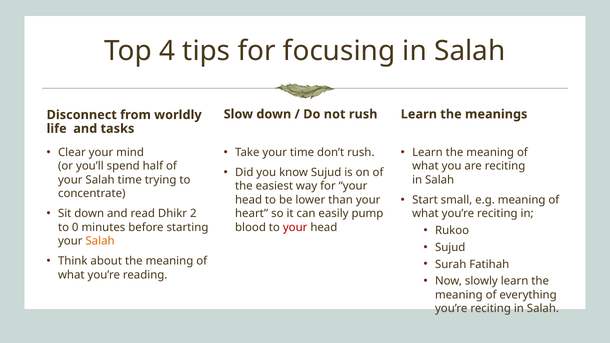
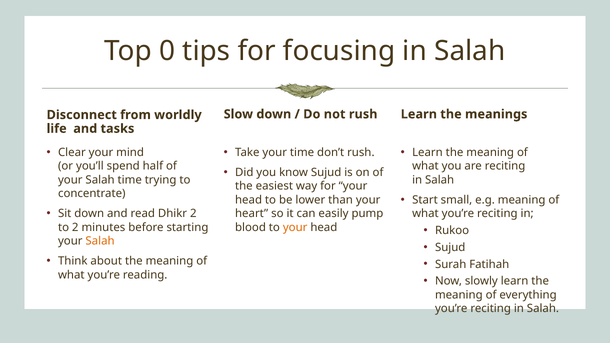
4: 4 -> 0 (167, 51)
to 0: 0 -> 2 (75, 227)
your colour: red -> orange (295, 227)
